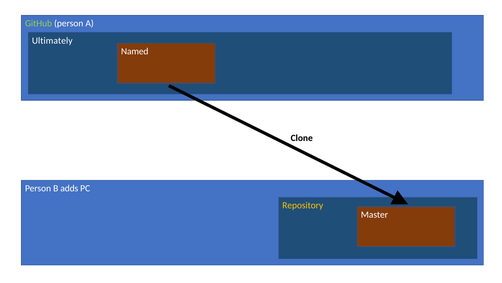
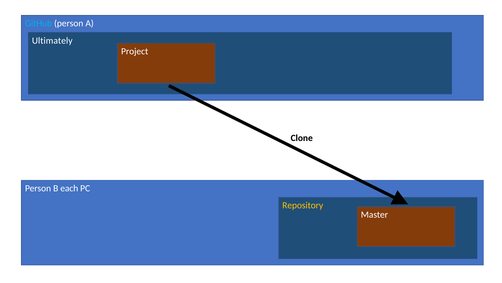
GitHub colour: light green -> light blue (39, 23)
Named: Named -> Project (135, 51)
adds: adds -> each (69, 188)
